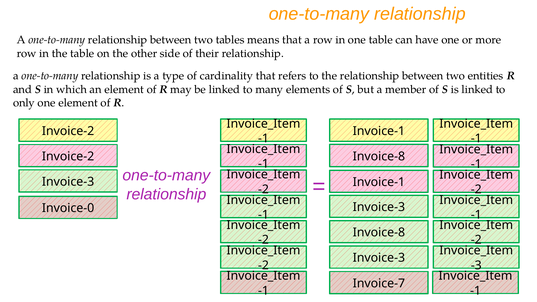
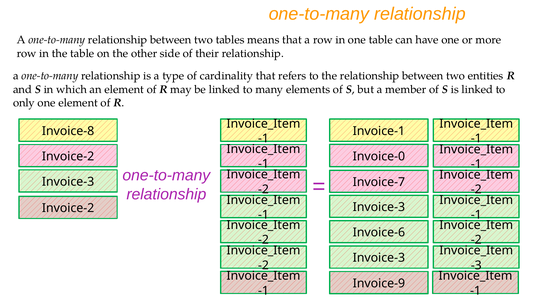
Invoice-2: Invoice-2 -> Invoice-8 (68, 131)
Invoice-8: Invoice-8 -> Invoice-0 (379, 156)
Invoice-1: Invoice-1 -> Invoice-7 (379, 182)
Invoice-0: Invoice-0 -> Invoice-2 (68, 208)
Invoice-8: Invoice-8 -> Invoice-6 (379, 233)
Invoice-7: Invoice-7 -> Invoice-9 (379, 283)
